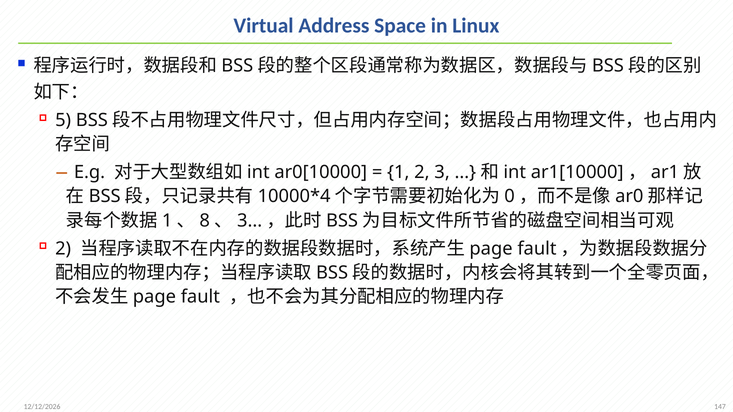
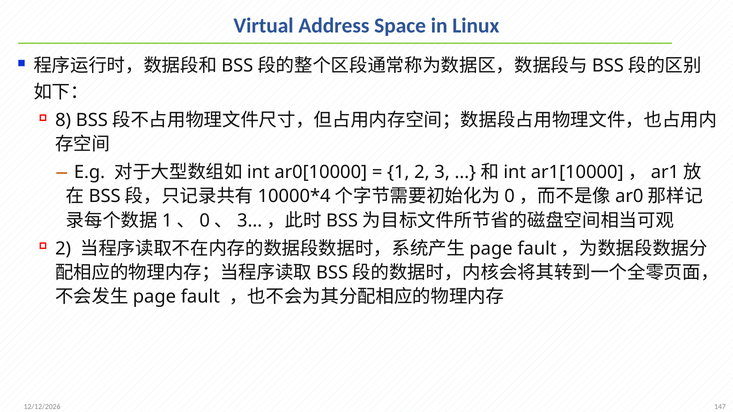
5: 5 -> 8 (63, 120)
8: 8 -> 0 (205, 221)
